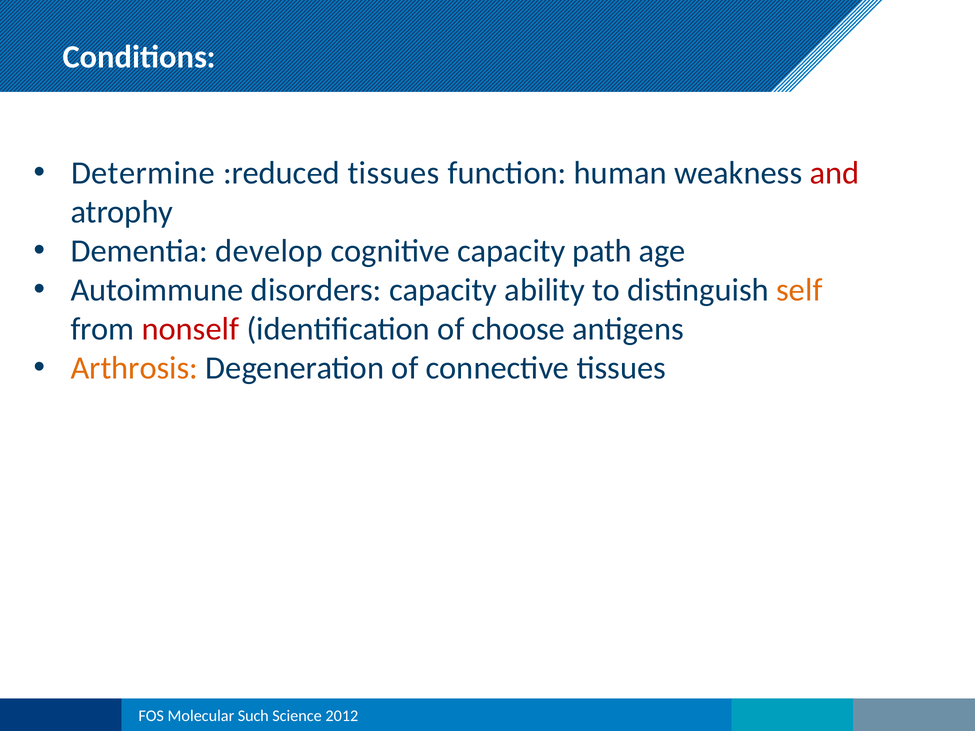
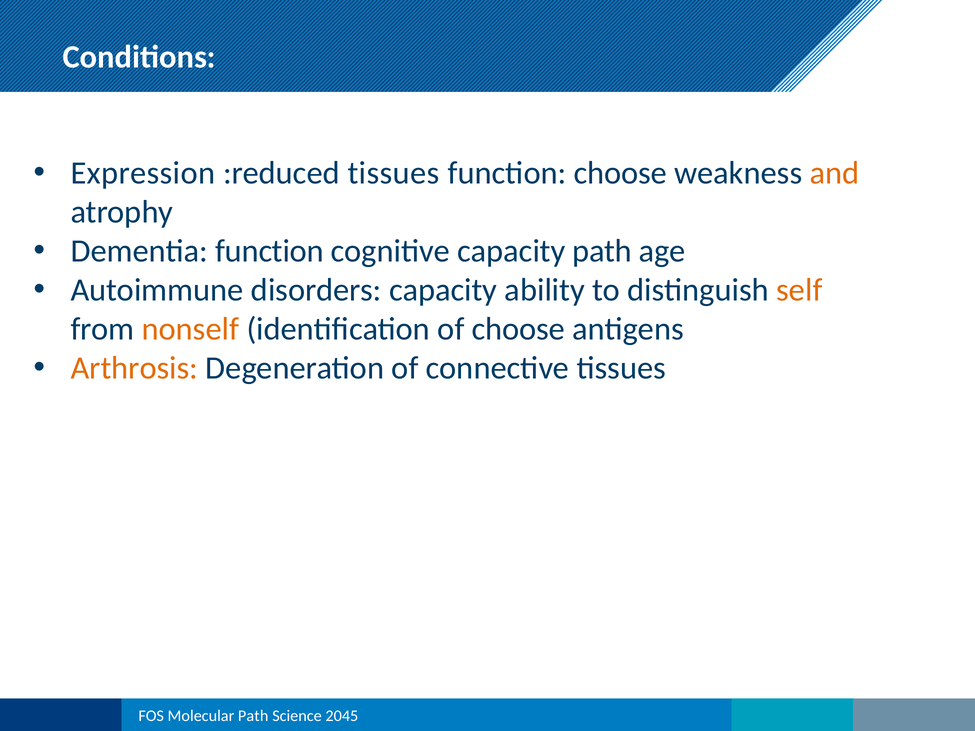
Determine: Determine -> Expression (143, 173)
function human: human -> choose (620, 173)
and colour: red -> orange (834, 173)
Dementia develop: develop -> function (269, 251)
nonself colour: red -> orange (190, 329)
Molecular Such: Such -> Path (253, 716)
2012: 2012 -> 2045 (342, 716)
